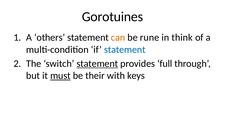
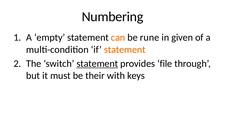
Gorotuines: Gorotuines -> Numbering (113, 17)
others: others -> empty (50, 37)
think: think -> given (182, 37)
statement colour: blue -> orange (125, 49)
full: full -> file (165, 63)
must underline: present -> none (60, 75)
